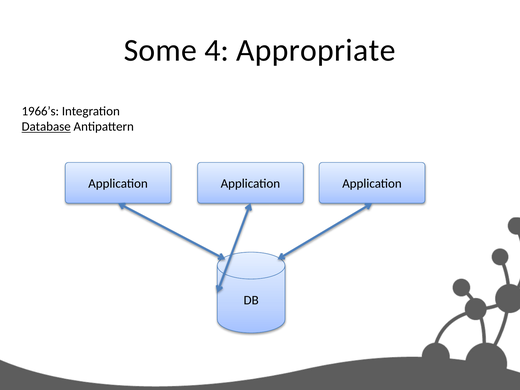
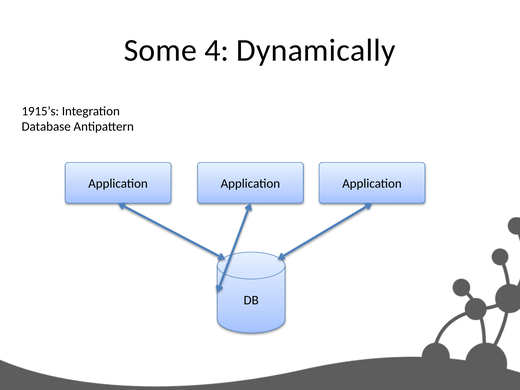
Appropriate: Appropriate -> Dynamically (316, 50)
1966’s: 1966’s -> 1915’s (40, 111)
Database underline: present -> none (46, 127)
